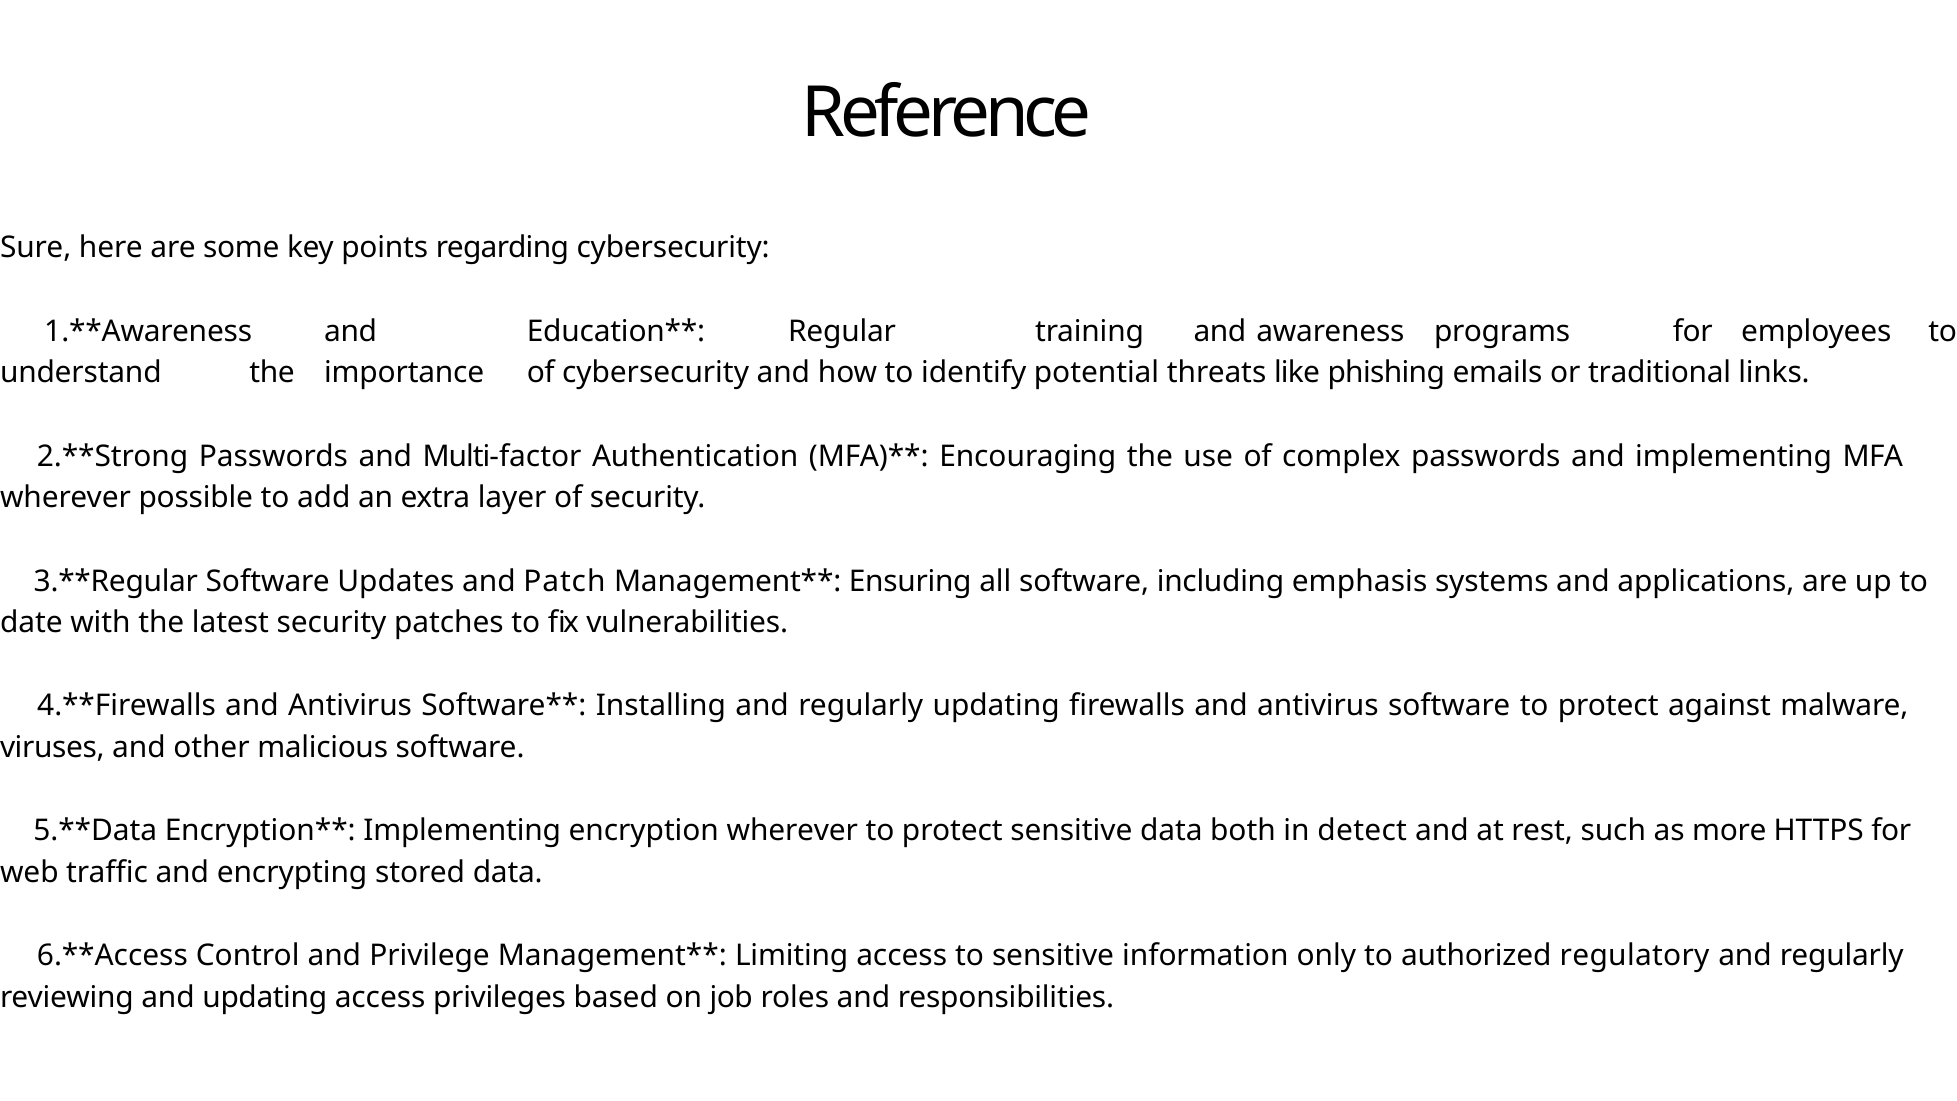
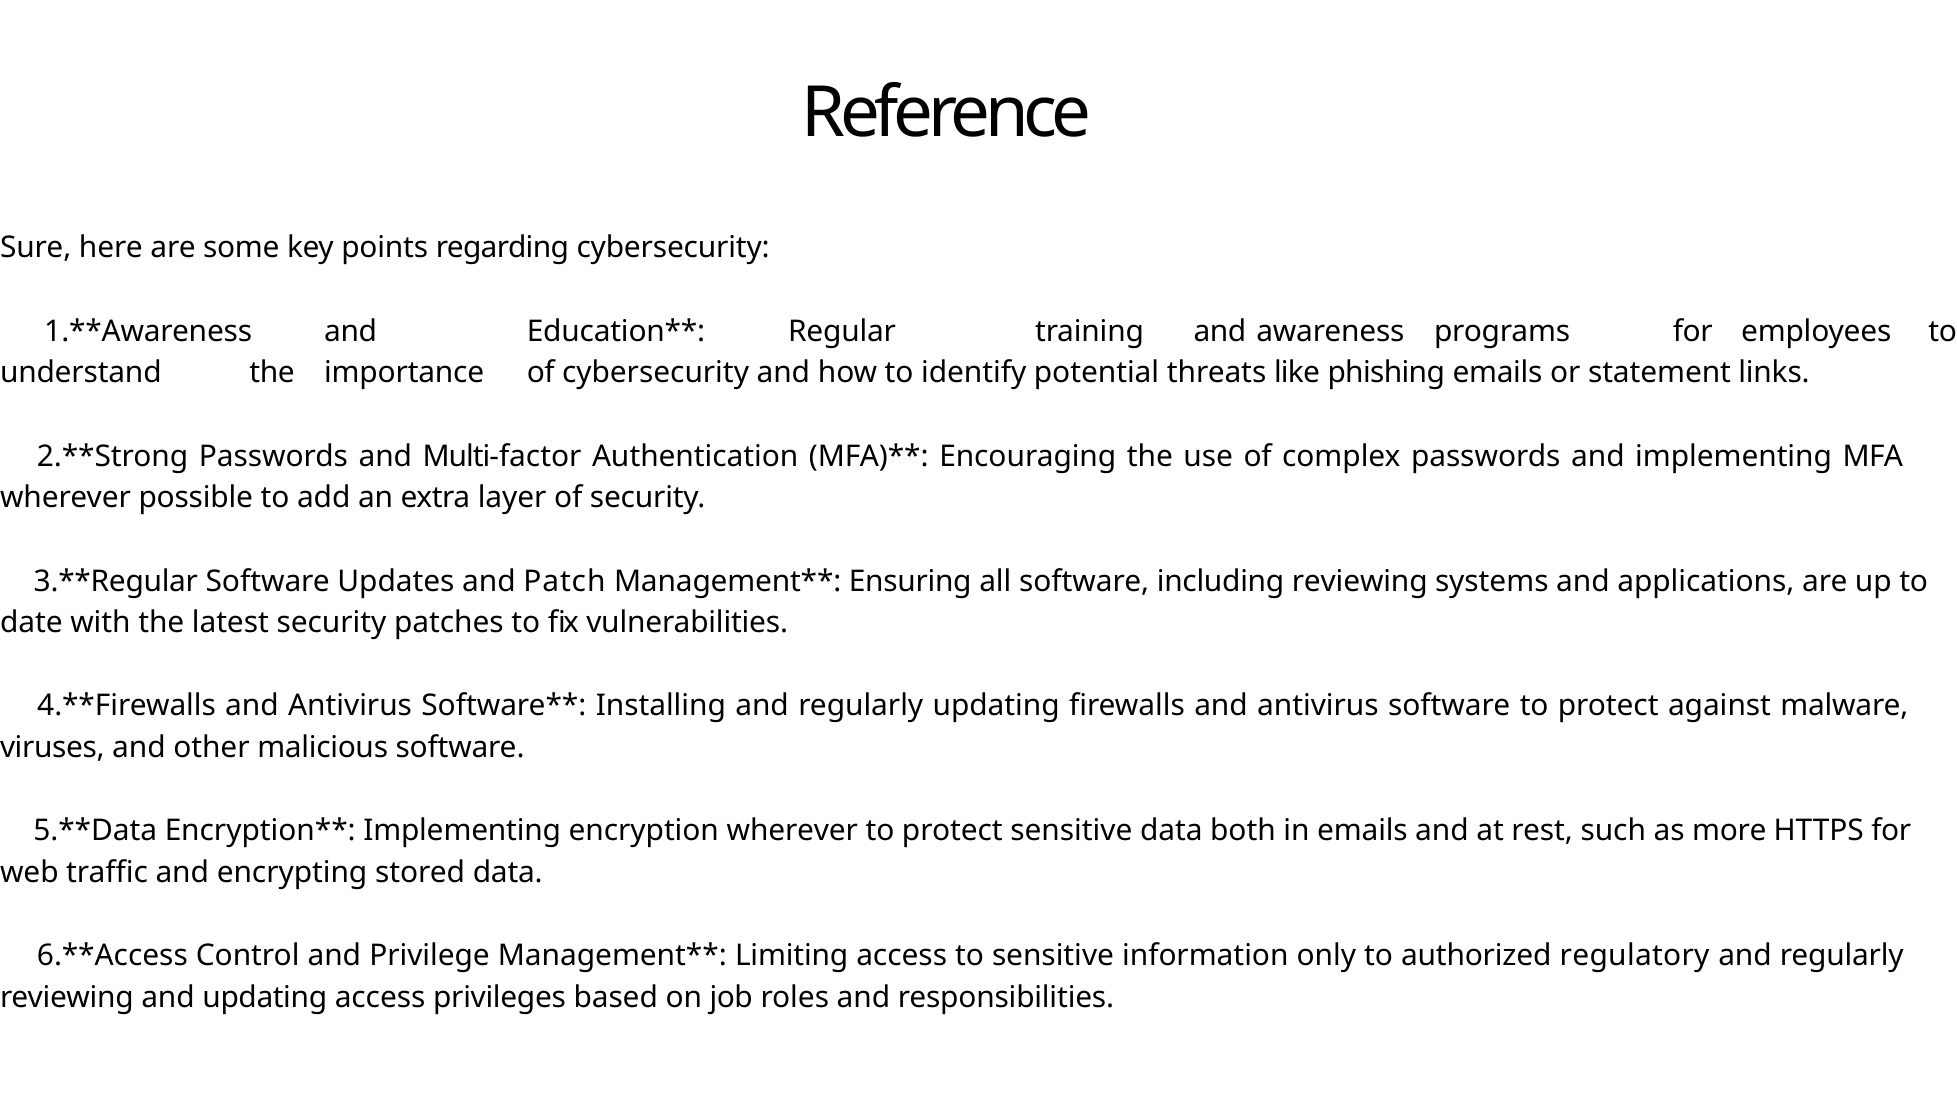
traditional: traditional -> statement (1660, 373)
including emphasis: emphasis -> reviewing (1360, 581)
in detect: detect -> emails (1362, 831)
